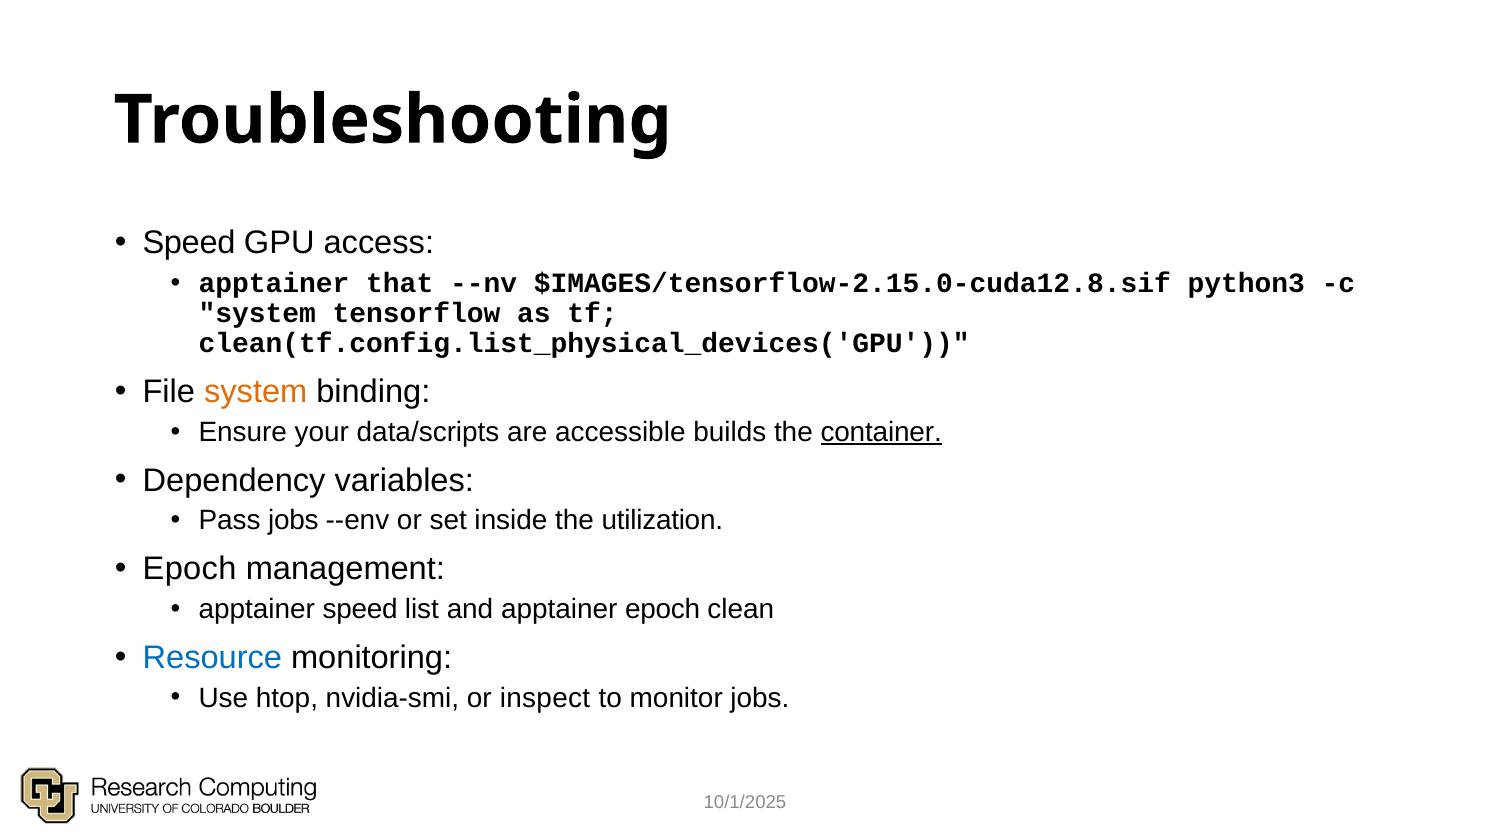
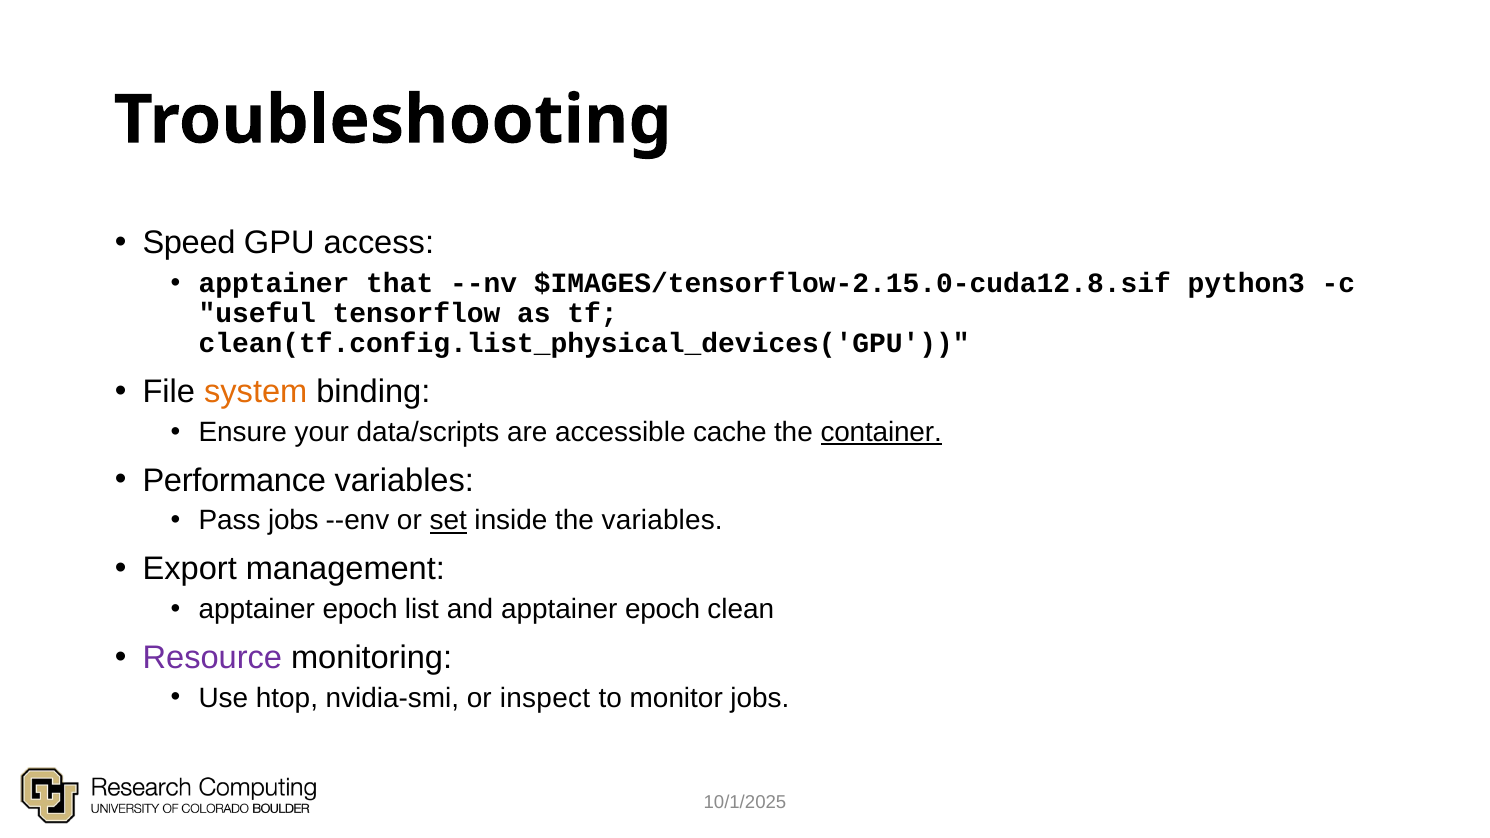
system: system -> useful (257, 313)
builds: builds -> cache (730, 432)
Dependency: Dependency -> Performance (234, 480)
set underline: none -> present (448, 521)
the utilization: utilization -> variables (662, 521)
Epoch: Epoch -> Export (190, 569)
speed: speed -> epoch (360, 609)
Resource colour: blue -> purple (212, 658)
